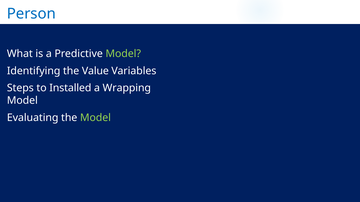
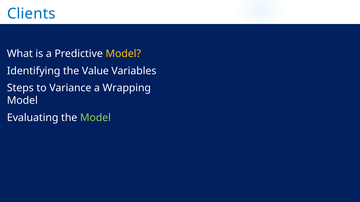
Person: Person -> Clients (31, 14)
Model colour: light green -> yellow (123, 54)
Installed: Installed -> Variance (70, 88)
